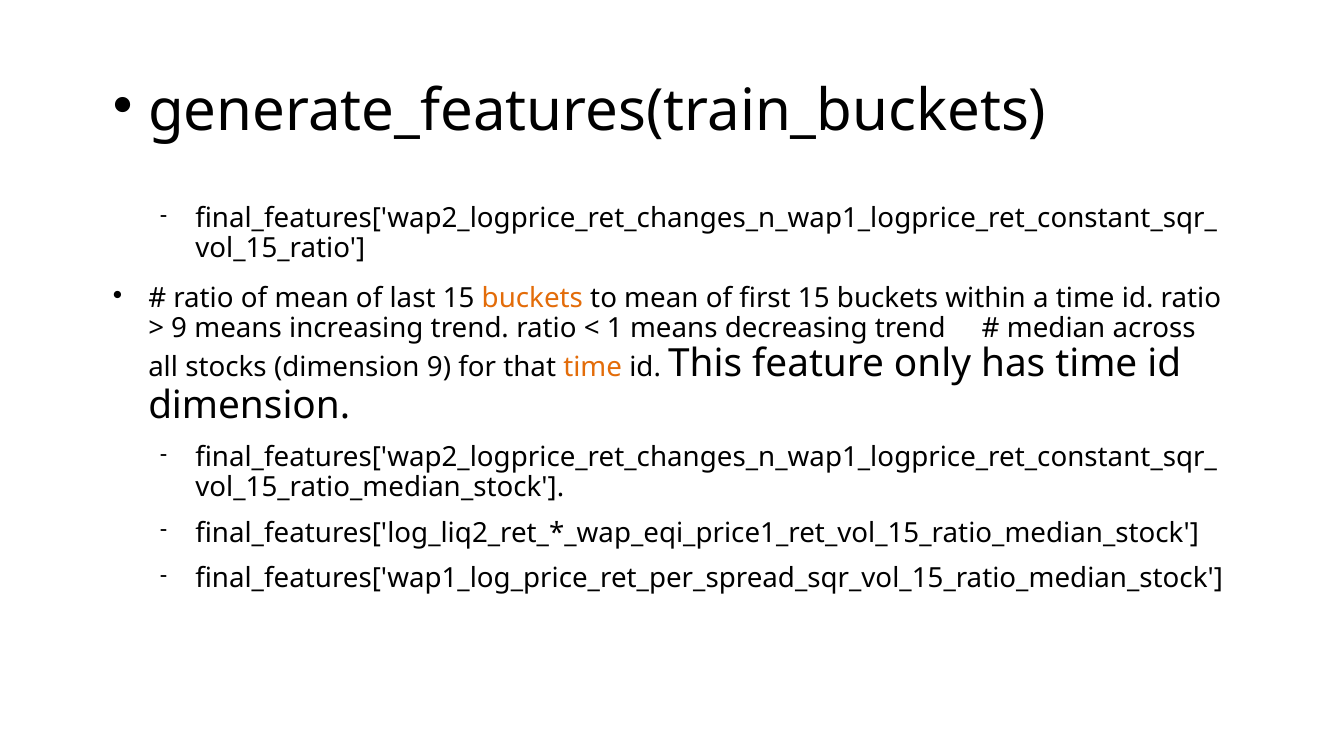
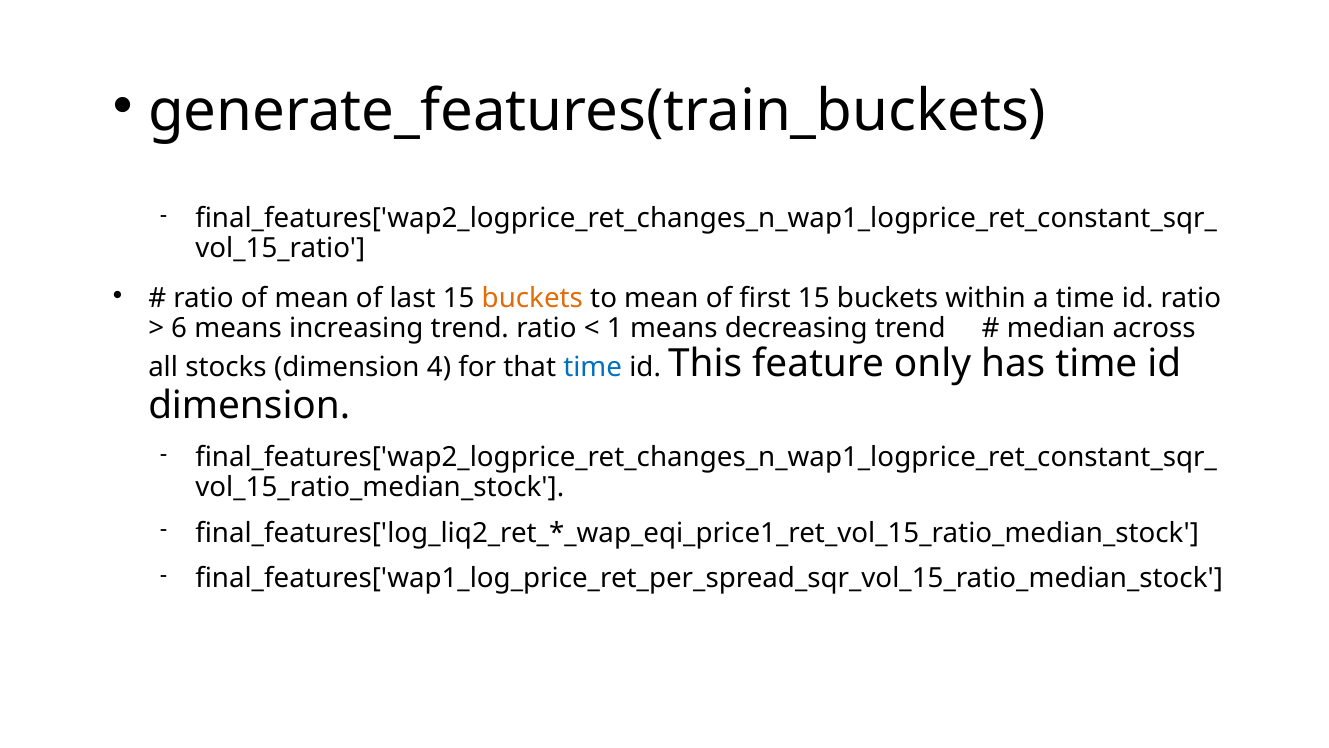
9: 9 -> 6 (179, 328)
dimension 9: 9 -> 4 (439, 368)
time colour: orange -> blue (593, 368)
